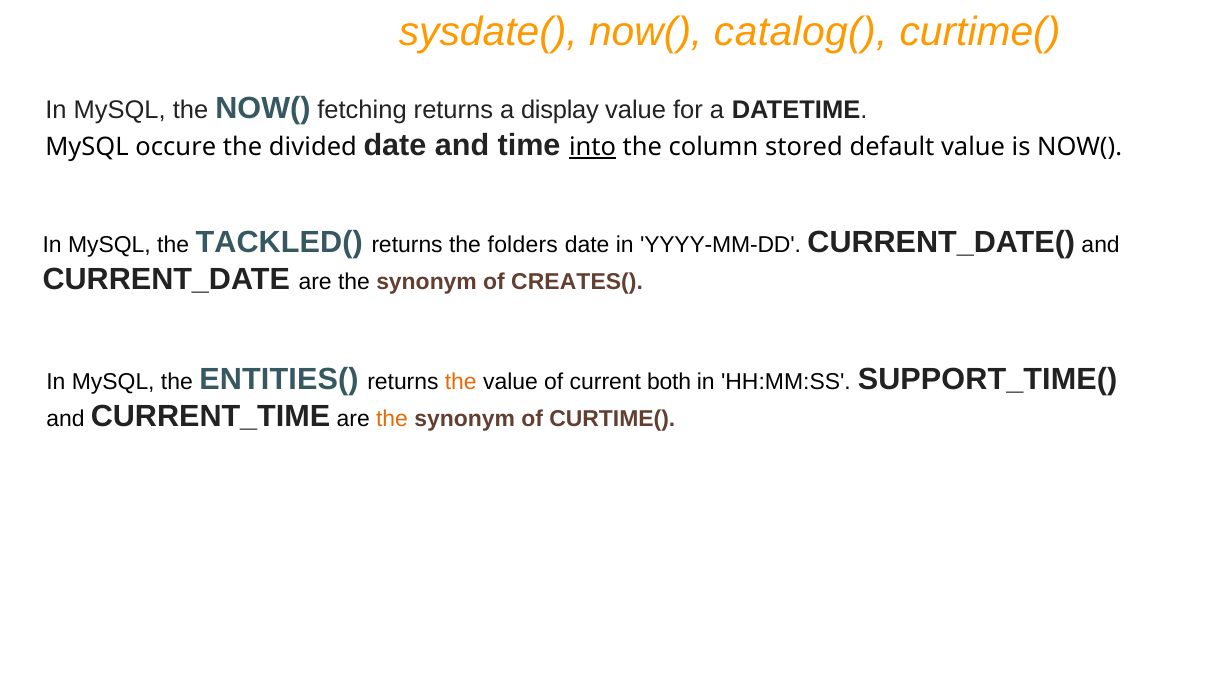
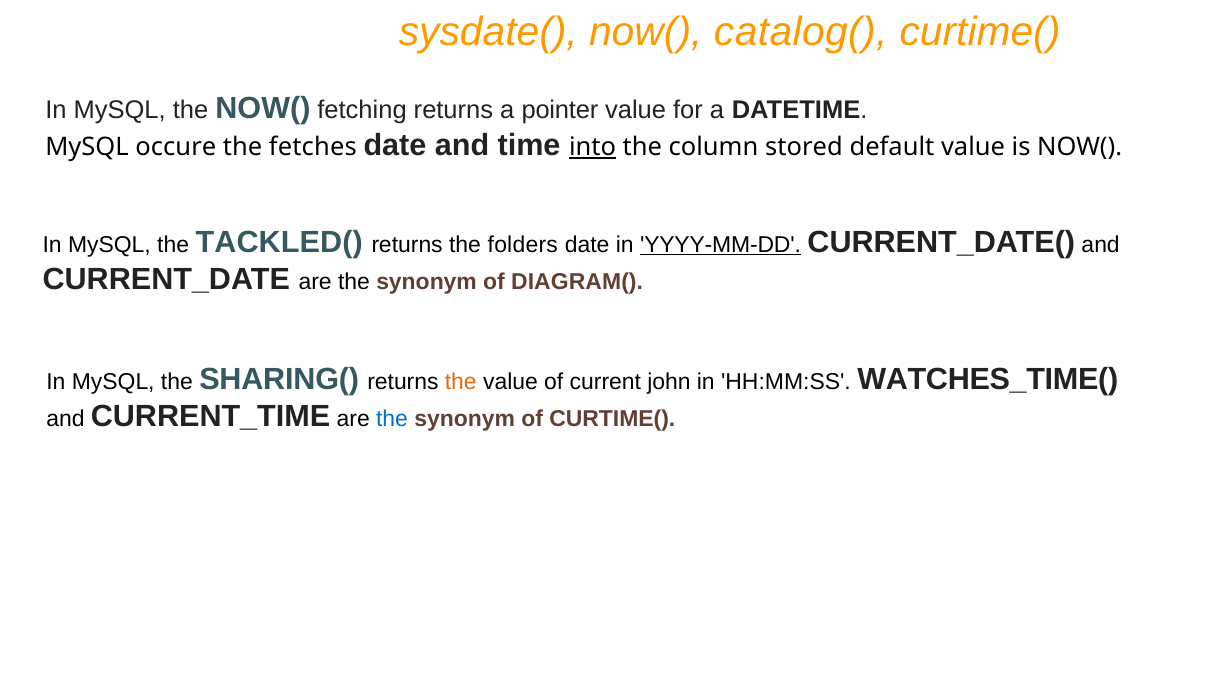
display: display -> pointer (560, 110)
divided: divided -> fetches (313, 147)
YYYY-MM-DD underline: none -> present (720, 245)
CREATES(: CREATES( -> DIAGRAM( (577, 281)
ENTITIES(: ENTITIES( -> SHARING( (279, 379)
both: both -> john (669, 382)
SUPPORT_TIME(: SUPPORT_TIME( -> WATCHES_TIME( (988, 379)
the colour: orange -> blue (392, 419)
